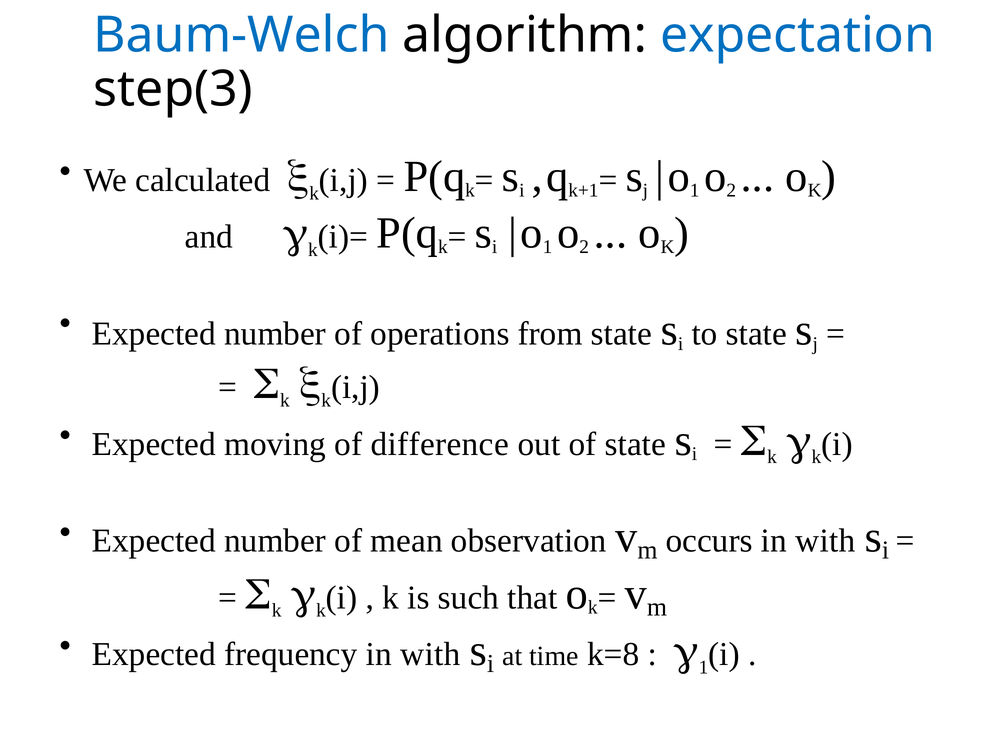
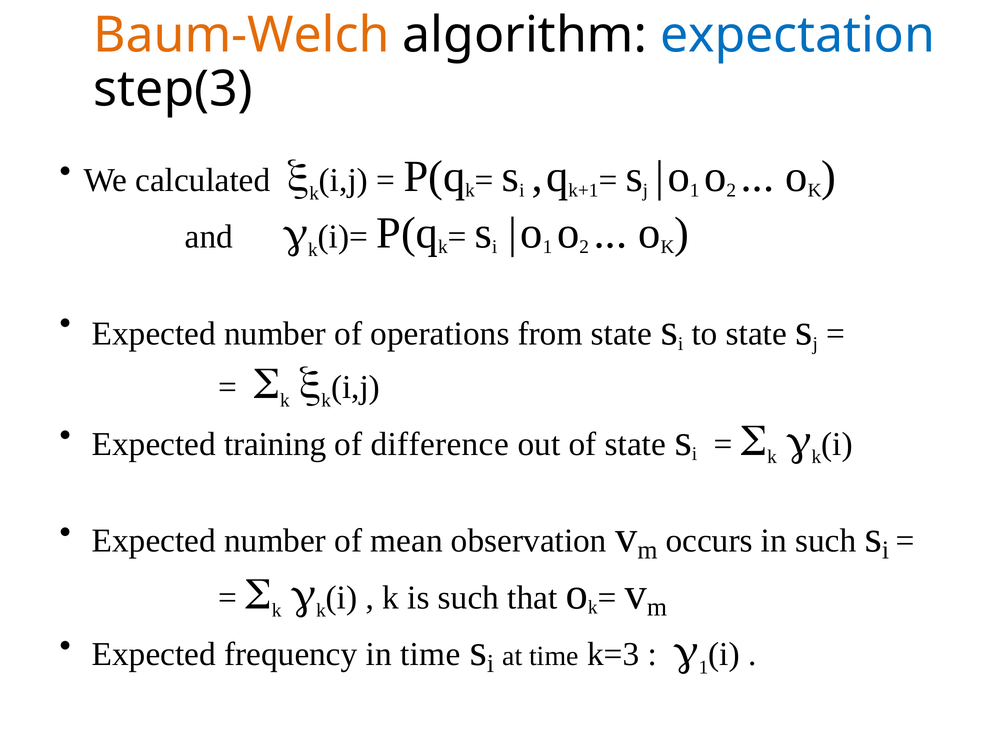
Baum-Welch colour: blue -> orange (241, 35)
moving: moving -> training (275, 444)
occurs in with: with -> such (826, 541)
frequency in with: with -> time (430, 654)
k=8: k=8 -> k=3 (613, 654)
